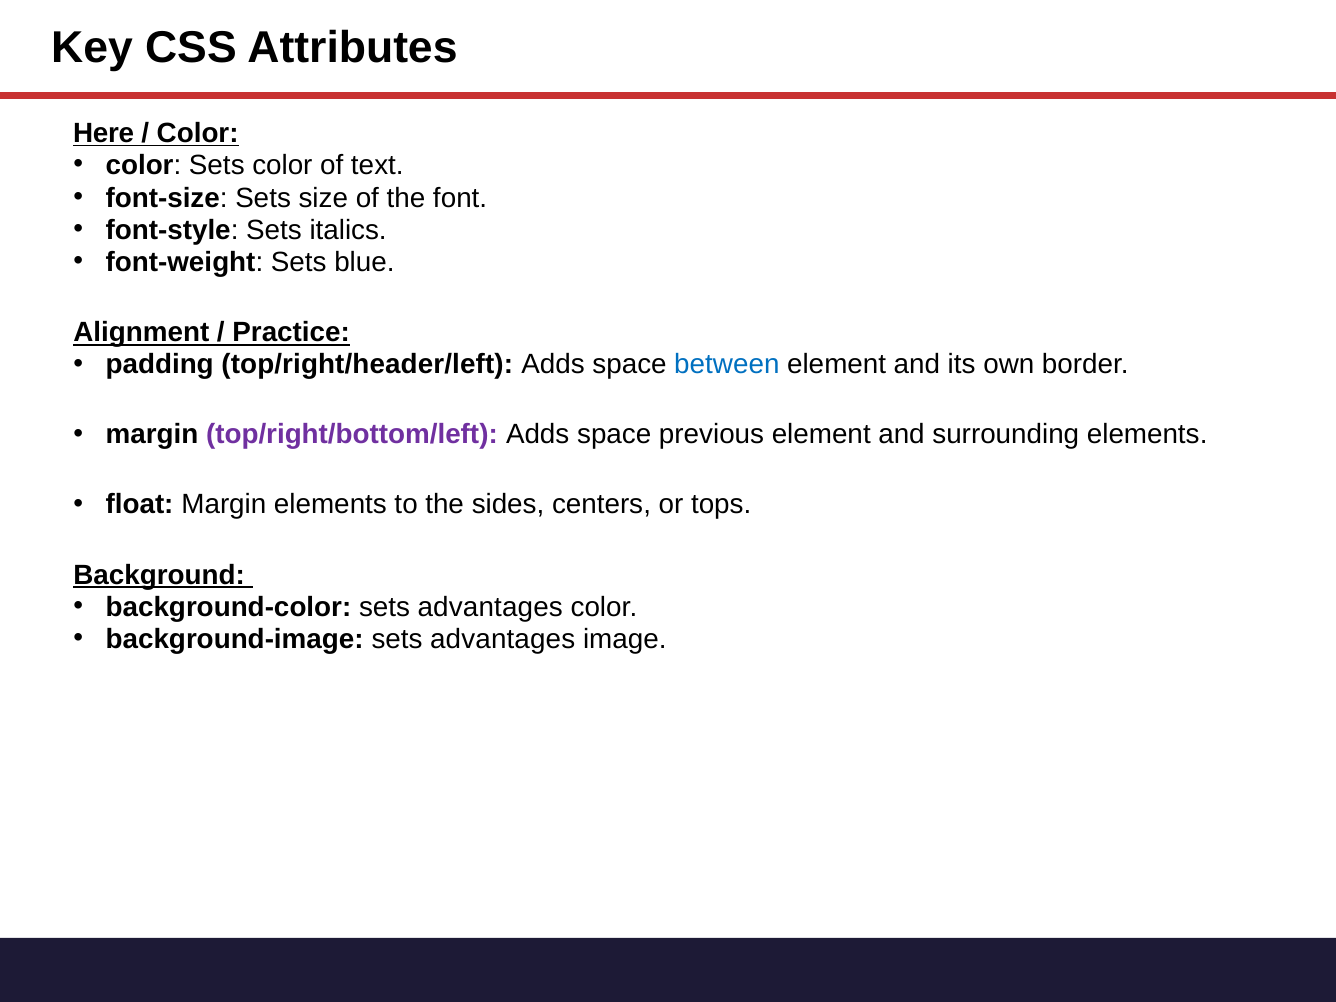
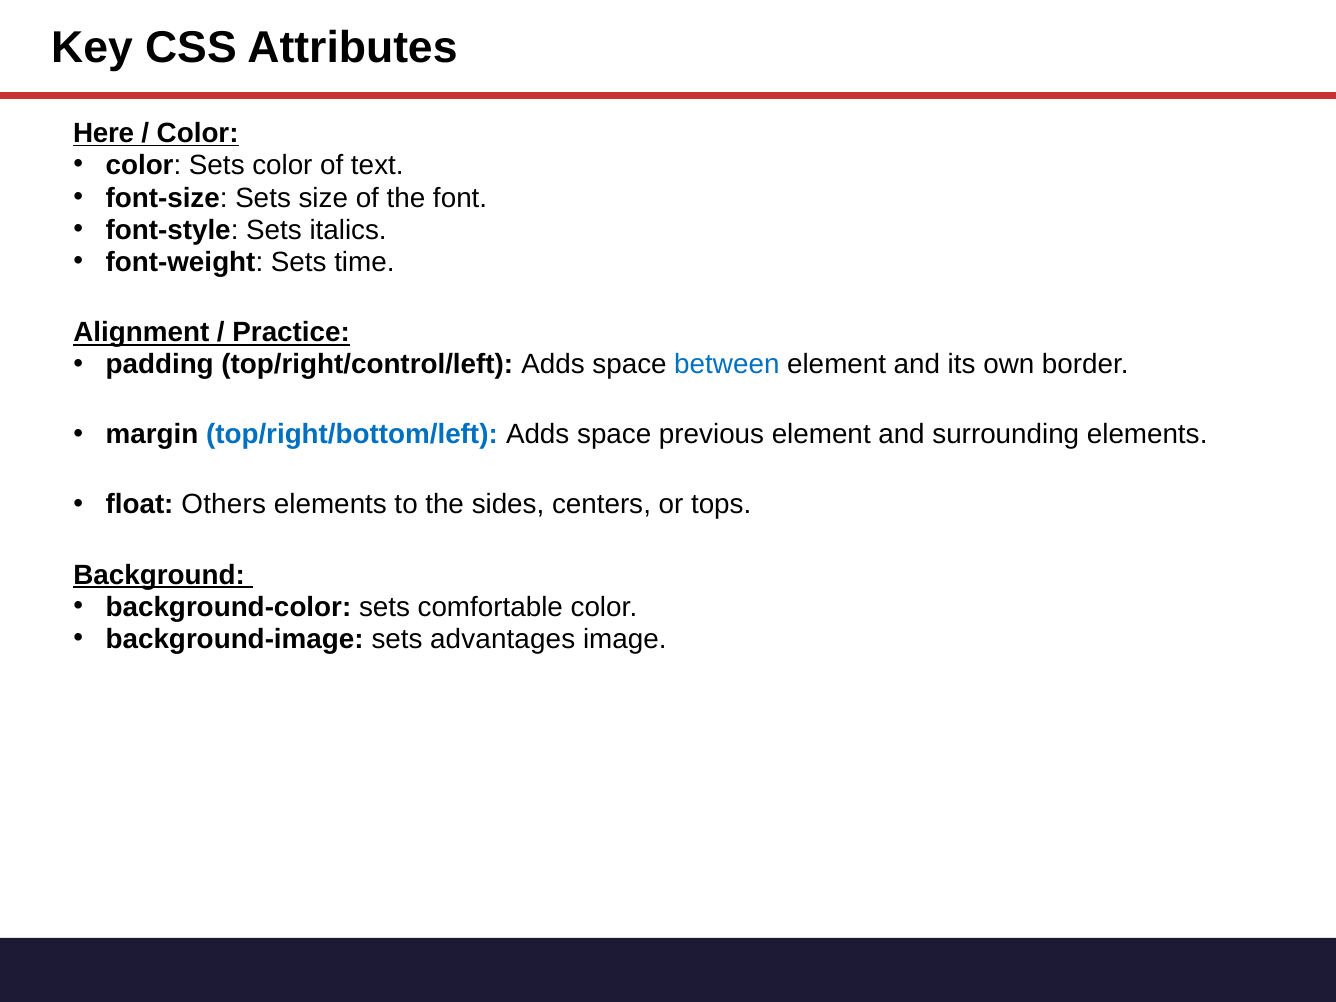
blue: blue -> time (364, 262)
top/right/header/left: top/right/header/left -> top/right/control/left (367, 365)
top/right/bottom/left colour: purple -> blue (352, 435)
float Margin: Margin -> Others (224, 505)
background-color sets advantages: advantages -> comfortable (490, 607)
